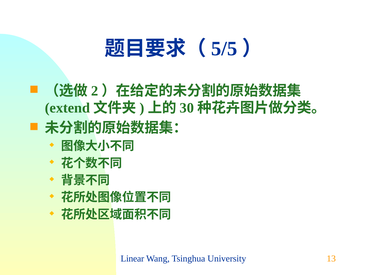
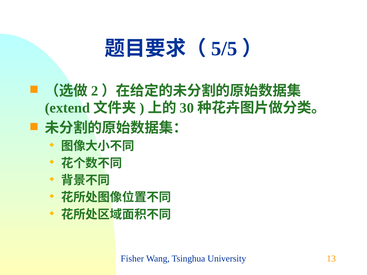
Linear: Linear -> Fisher (132, 259)
